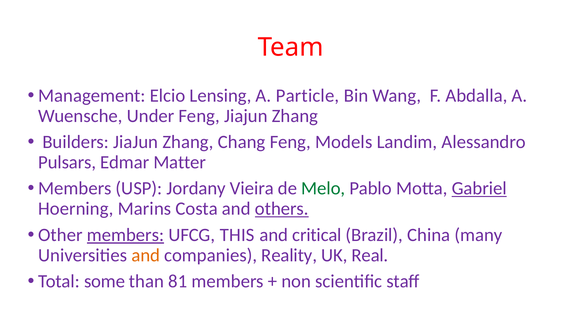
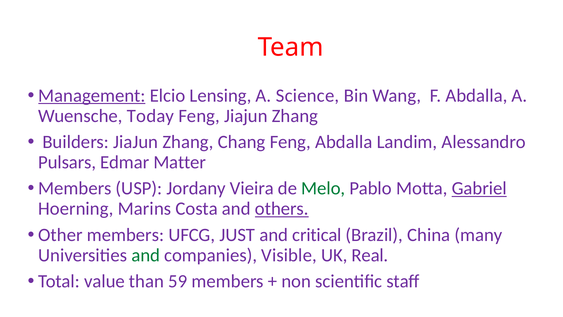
Management underline: none -> present (92, 95)
Particle: Particle -> Science (308, 95)
Under: Under -> Today (151, 116)
Feng Models: Models -> Abdalla (344, 142)
members underline: present -> none (125, 235)
THIS: THIS -> JUST (237, 235)
and colour: orange -> green (146, 255)
Reality: Reality -> Visible (289, 255)
some: some -> value (105, 281)
81: 81 -> 59 (178, 281)
